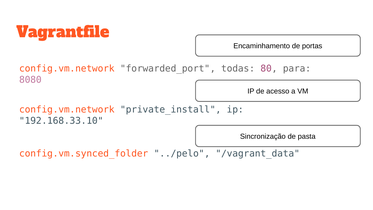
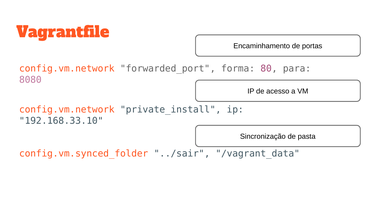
todas: todas -> forma (238, 68)
../pelo: ../pelo -> ../sair (182, 153)
